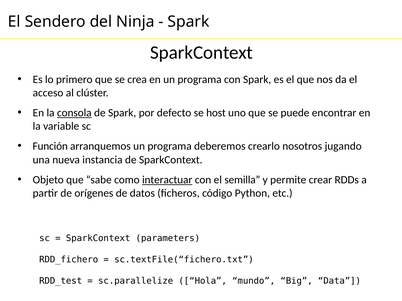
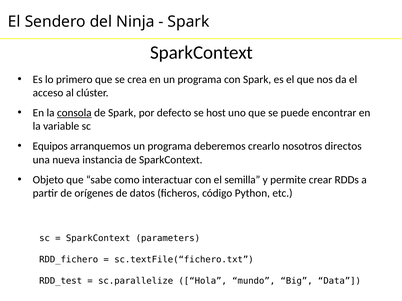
Función: Función -> Equipos (50, 147)
jugando: jugando -> directos (343, 147)
interactuar underline: present -> none (167, 180)
